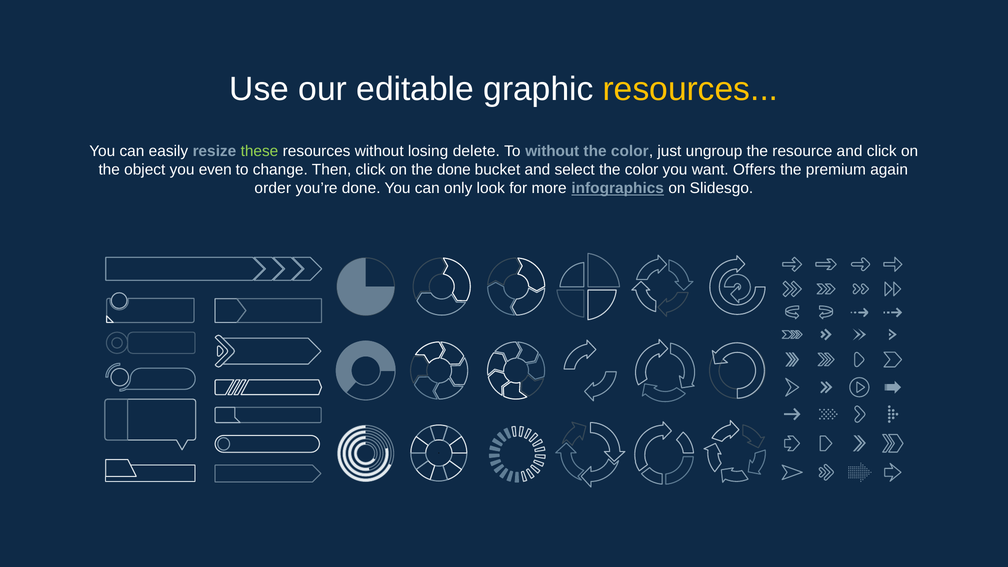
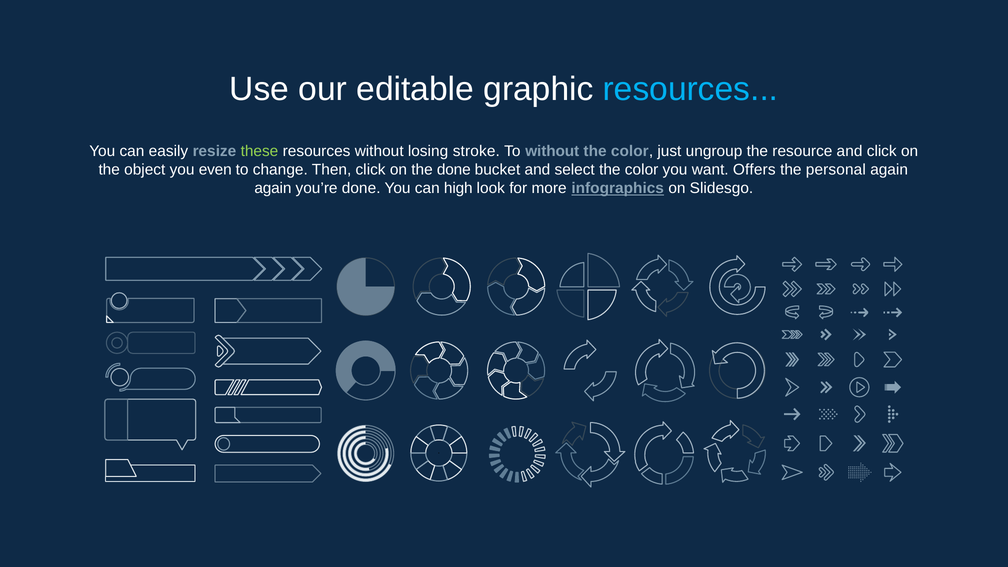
resources colour: yellow -> light blue (690, 89)
delete: delete -> stroke (476, 151)
premium: premium -> personal (836, 170)
order: order -> again (273, 188)
only: only -> high (458, 188)
